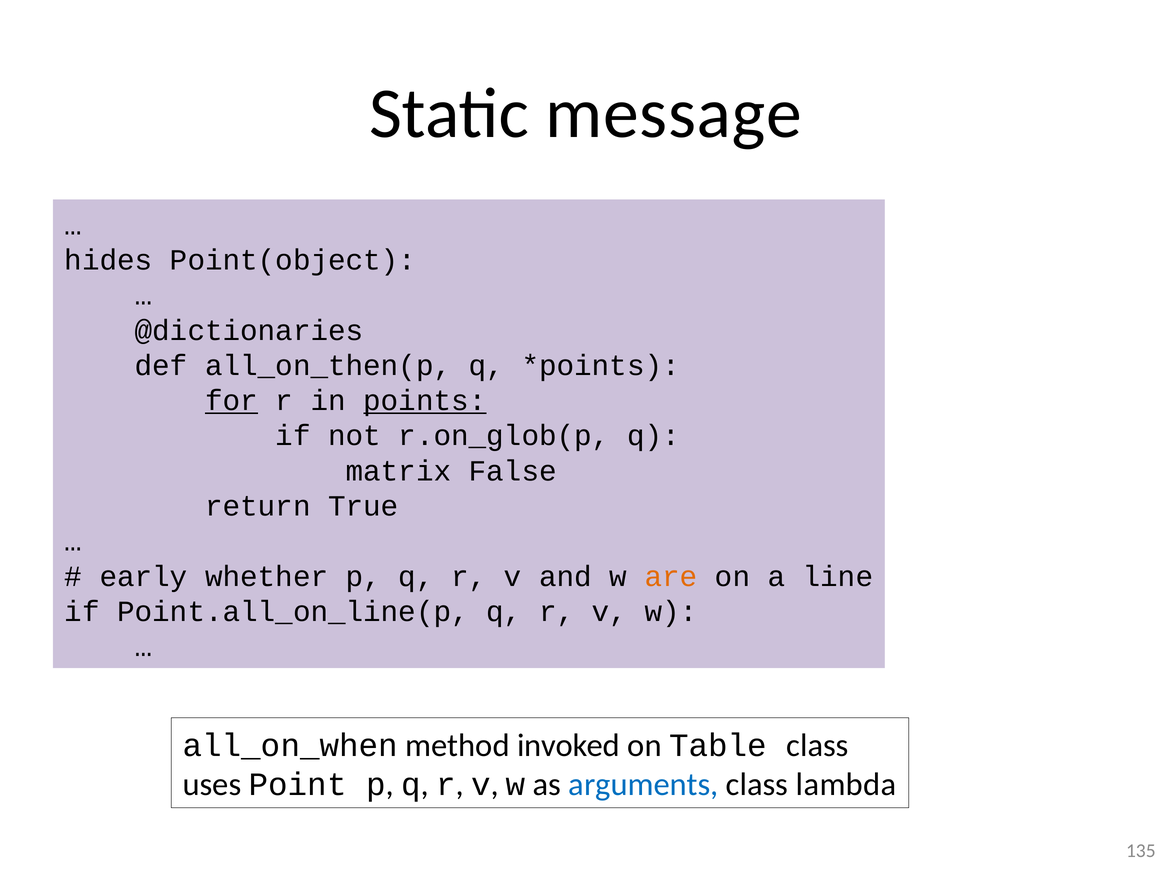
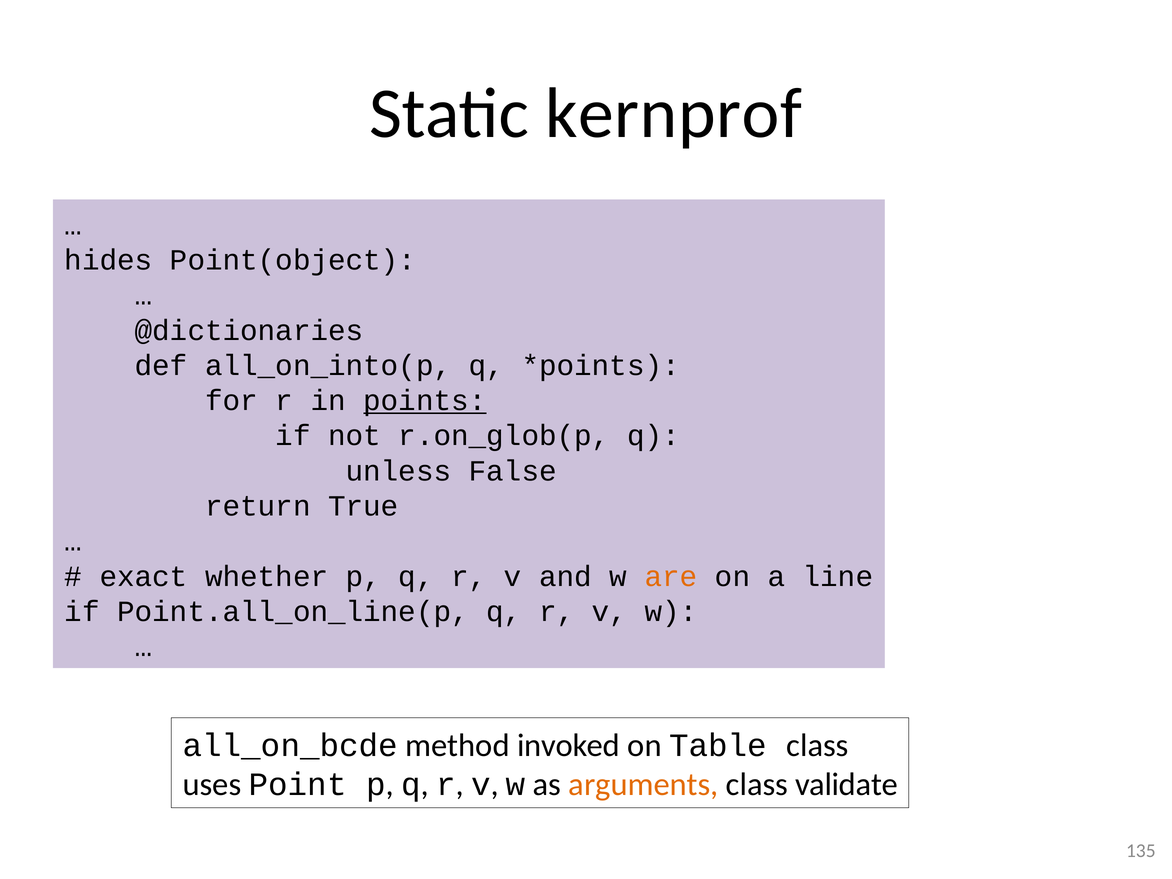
message: message -> kernprof (674, 113)
all_on_then(p: all_on_then(p -> all_on_into(p (328, 366)
for underline: present -> none (231, 401)
matrix: matrix -> unless (398, 471)
early: early -> exact (144, 576)
all_on_when: all_on_when -> all_on_bcde (290, 746)
arguments colour: blue -> orange (644, 785)
lambda: lambda -> validate (846, 785)
